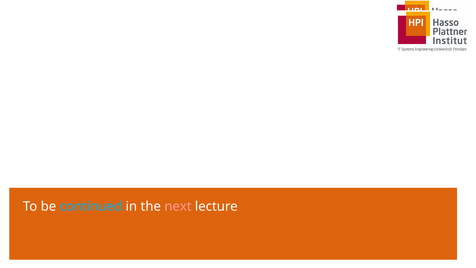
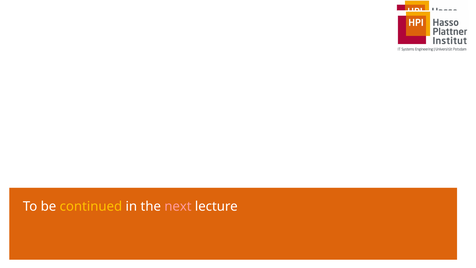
continued colour: light blue -> yellow (91, 206)
